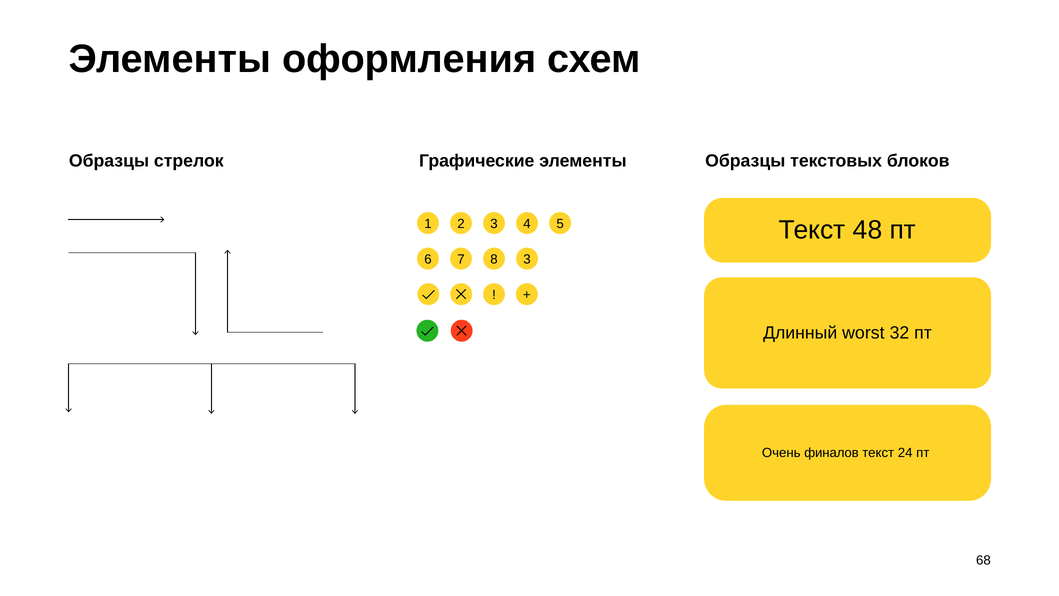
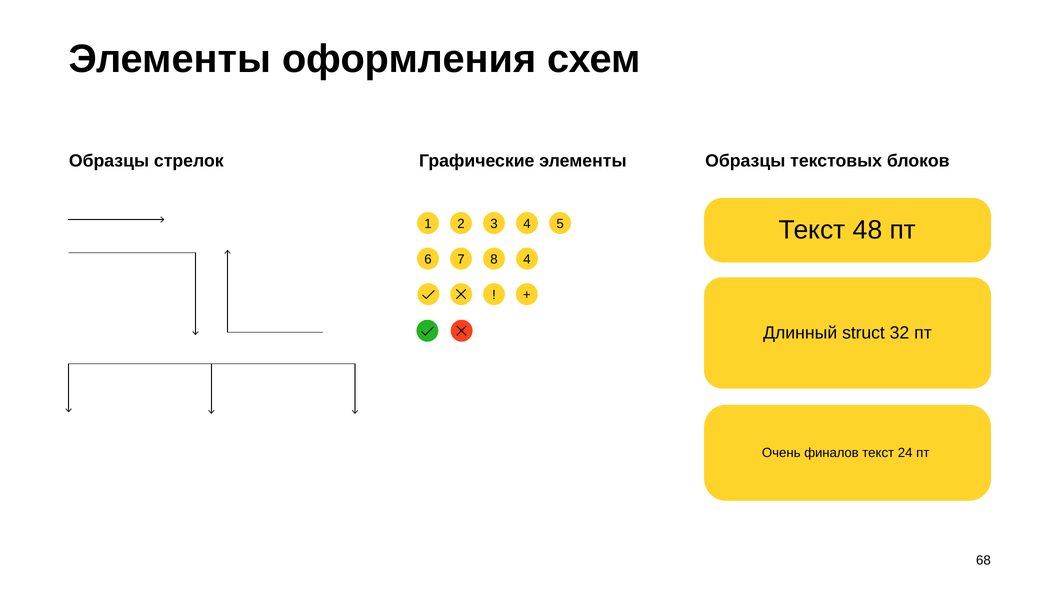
8 3: 3 -> 4 (527, 259)
worst: worst -> struct (863, 333)
